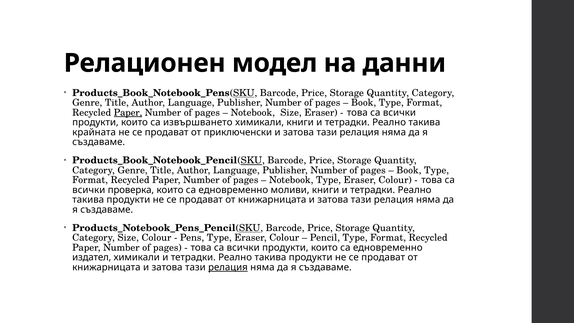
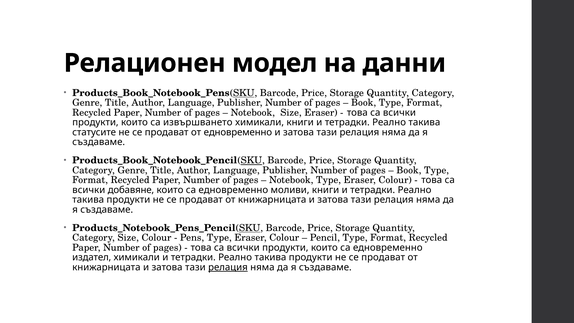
Paper underline: present -> none (128, 113)
крайната: крайната -> статусите (94, 132)
от приключенски: приключенски -> едновременно (238, 132)
проверка: проверка -> добавяне (131, 190)
